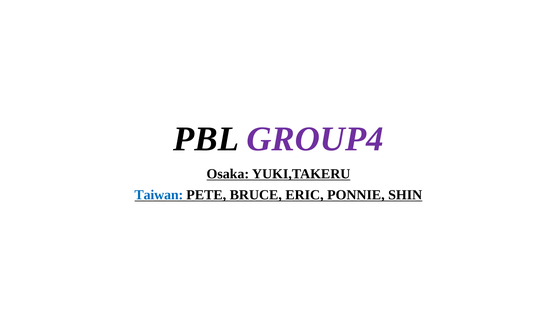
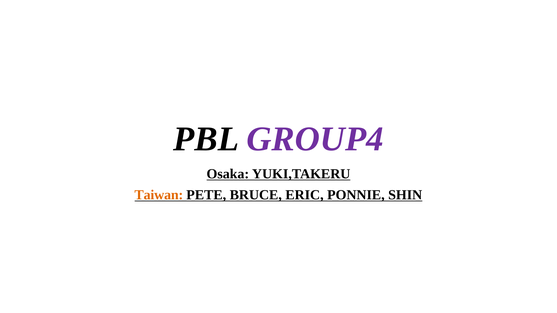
Taiwan colour: blue -> orange (159, 195)
